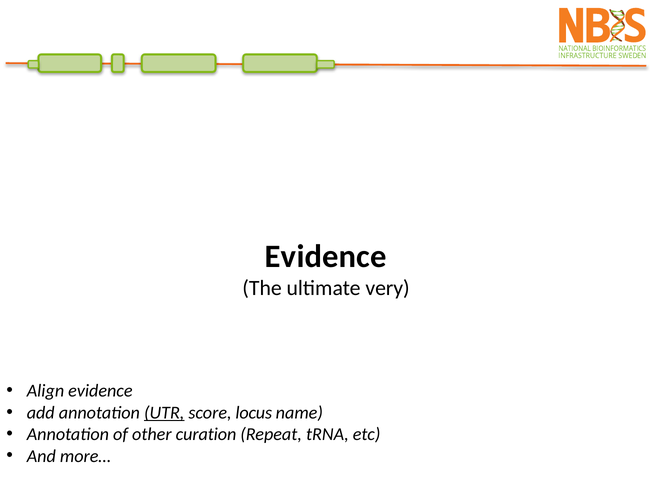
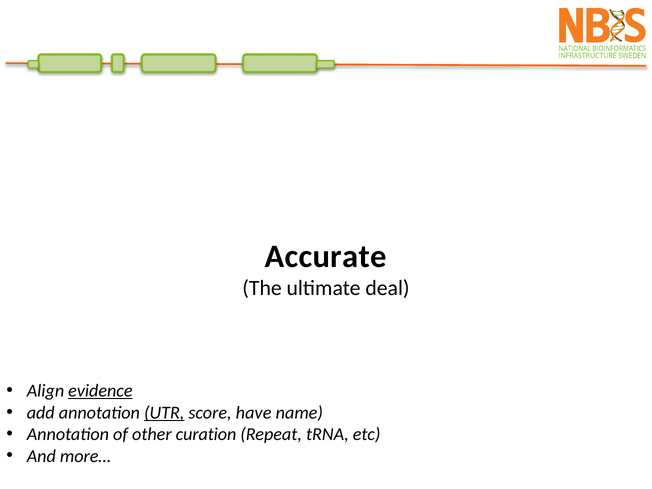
Evidence: Evidence -> Accurate (326, 256)
very: very -> deal (387, 288)
evidence underline: none -> present (100, 391)
locus: locus -> have (254, 413)
